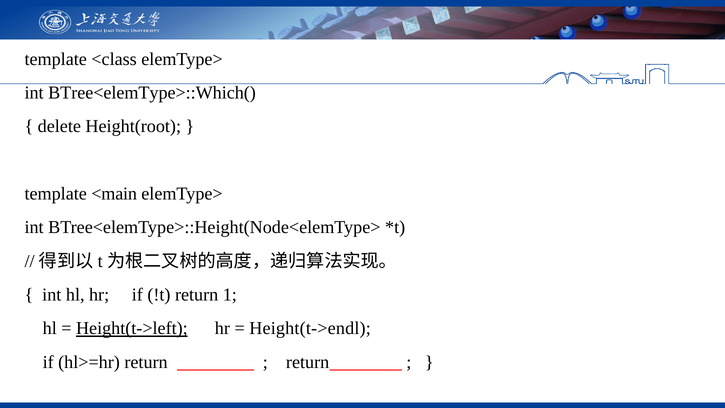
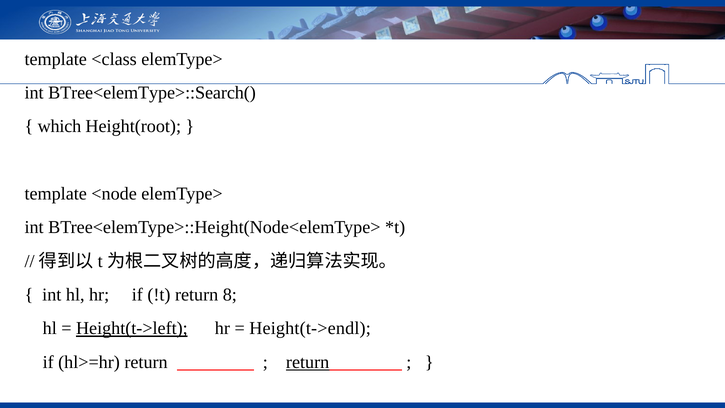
BTree<elemType>::Which(: BTree<elemType>::Which( -> BTree<elemType>::Search( (152, 93)
delete: delete -> which (59, 126)
<main: <main -> <node (114, 194)
1: 1 -> 8 (230, 295)
return underline: none -> present (308, 362)
